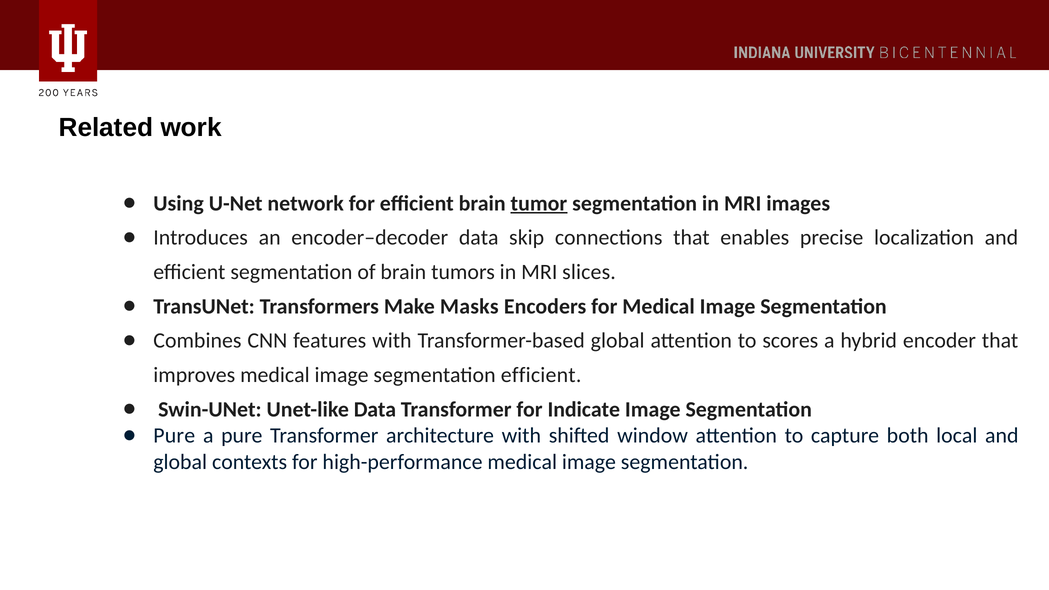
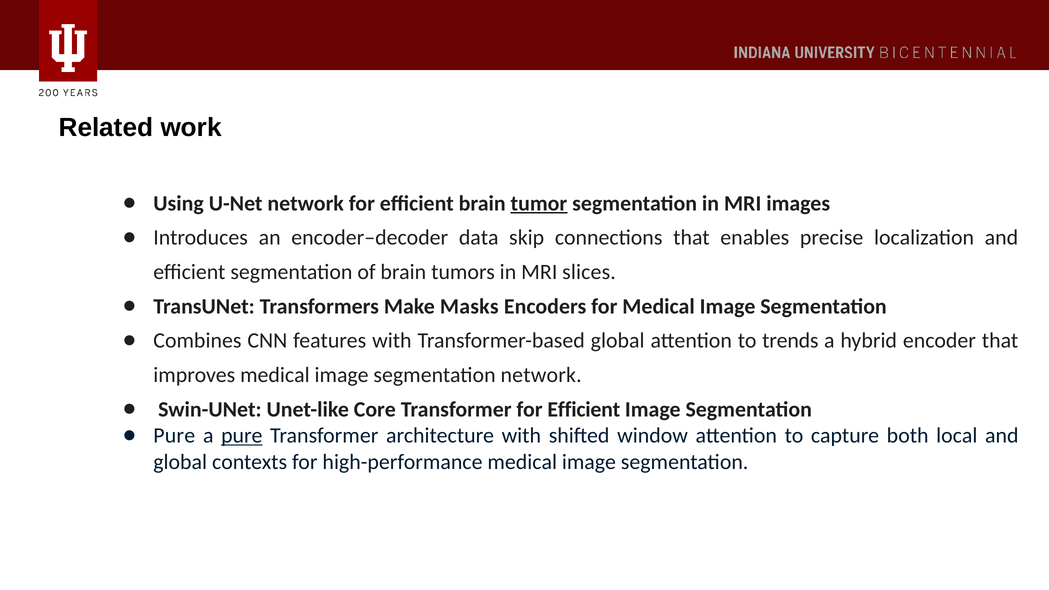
scores: scores -> trends (790, 341)
segmentation efficient: efficient -> network (541, 375)
Unet-like Data: Data -> Core (375, 409)
Transformer for Indicate: Indicate -> Efficient (584, 409)
pure underline: none -> present (242, 436)
